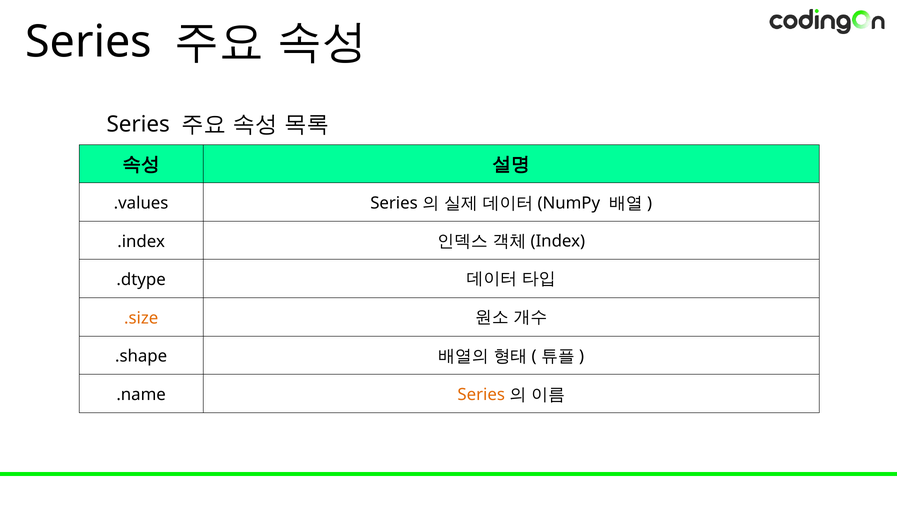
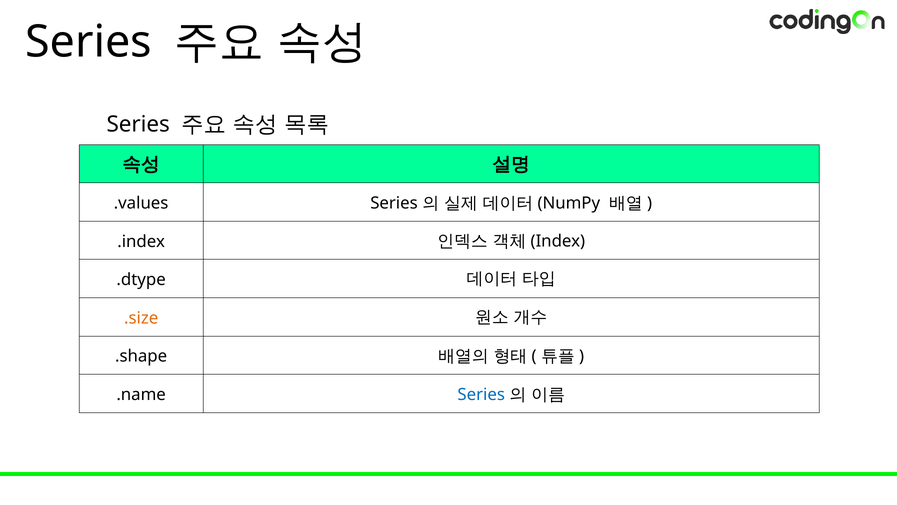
Series colour: orange -> blue (481, 394)
